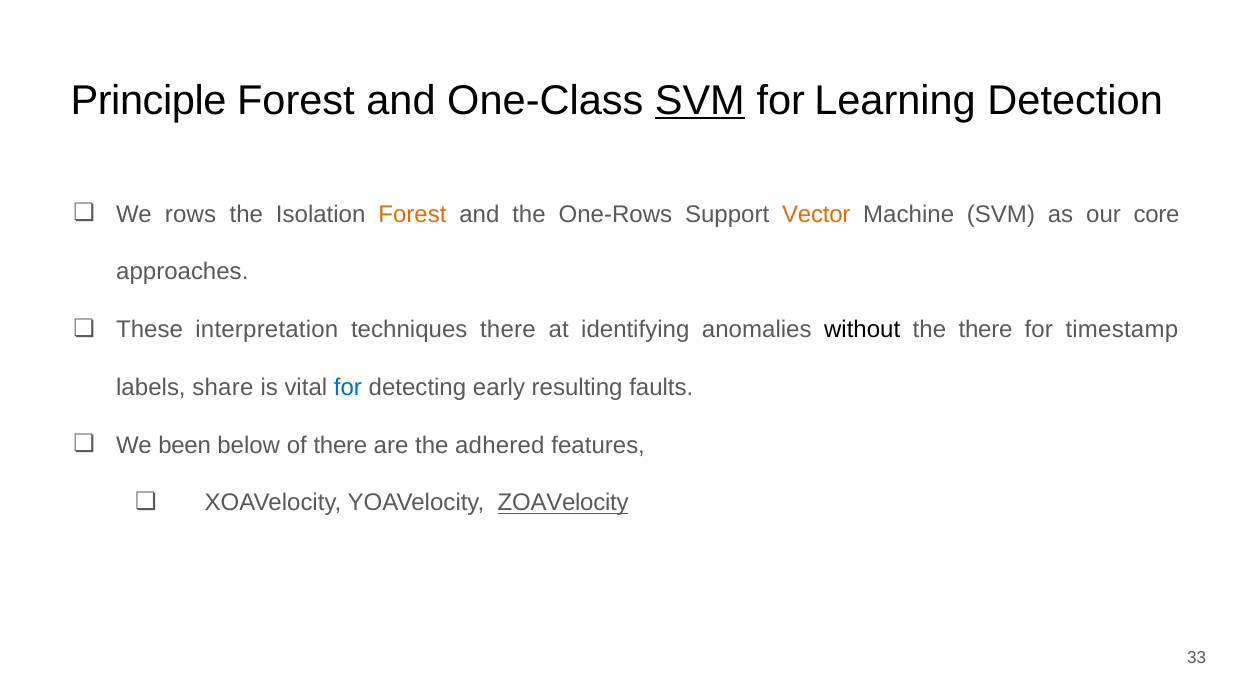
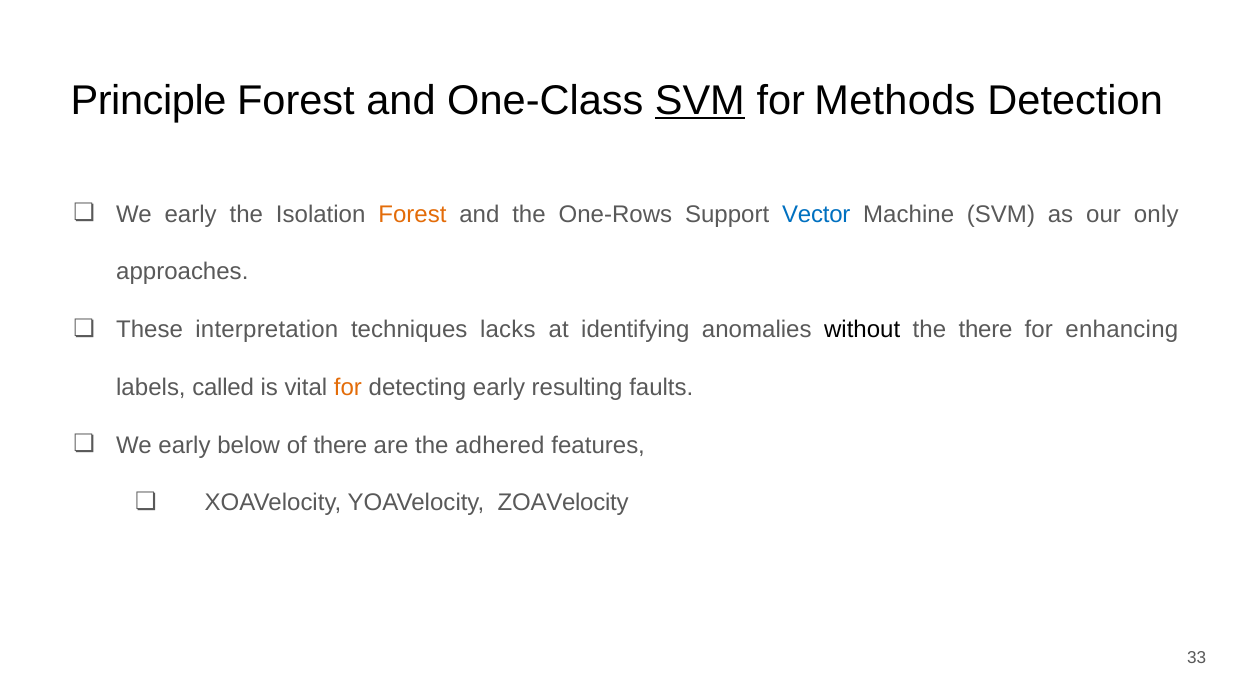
Learning: Learning -> Methods (895, 100)
rows: rows -> early (191, 214)
Vector colour: orange -> blue (816, 214)
core: core -> only (1156, 214)
techniques there: there -> lacks (508, 330)
timestamp: timestamp -> enhancing (1122, 330)
share: share -> called (223, 387)
for colour: blue -> orange (348, 387)
been: been -> early (184, 445)
ZOAVelocity underline: present -> none (563, 503)
